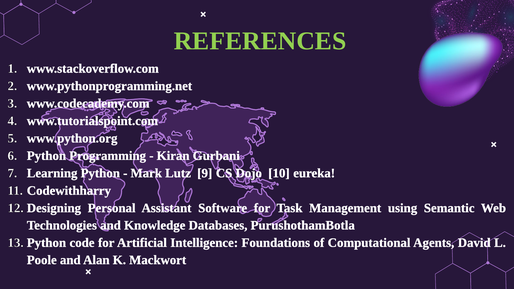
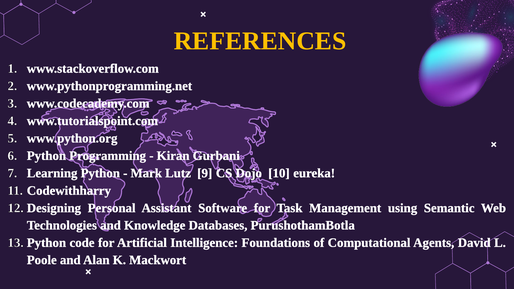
REFERENCES colour: light green -> yellow (260, 41)
